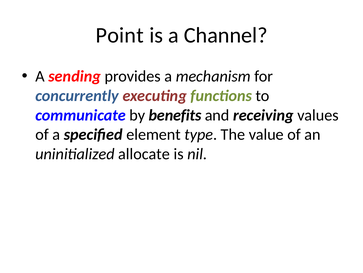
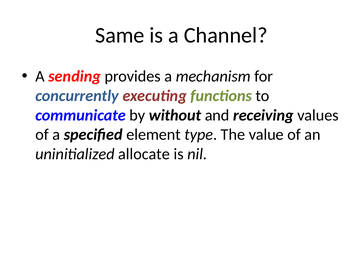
Point: Point -> Same (120, 35)
benefits: benefits -> without (175, 115)
